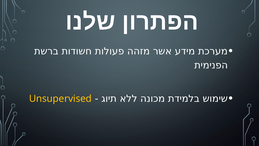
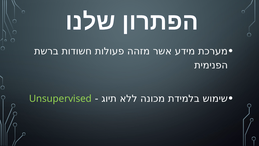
Unsupervised colour: yellow -> light green (60, 98)
